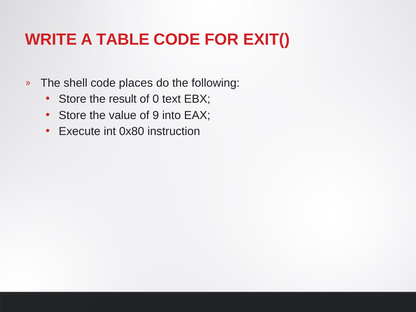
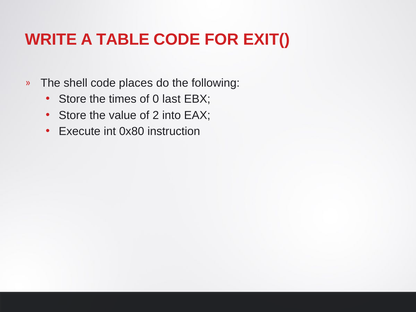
result: result -> times (123, 99)
text: text -> last (171, 99)
9: 9 -> 2 (156, 115)
